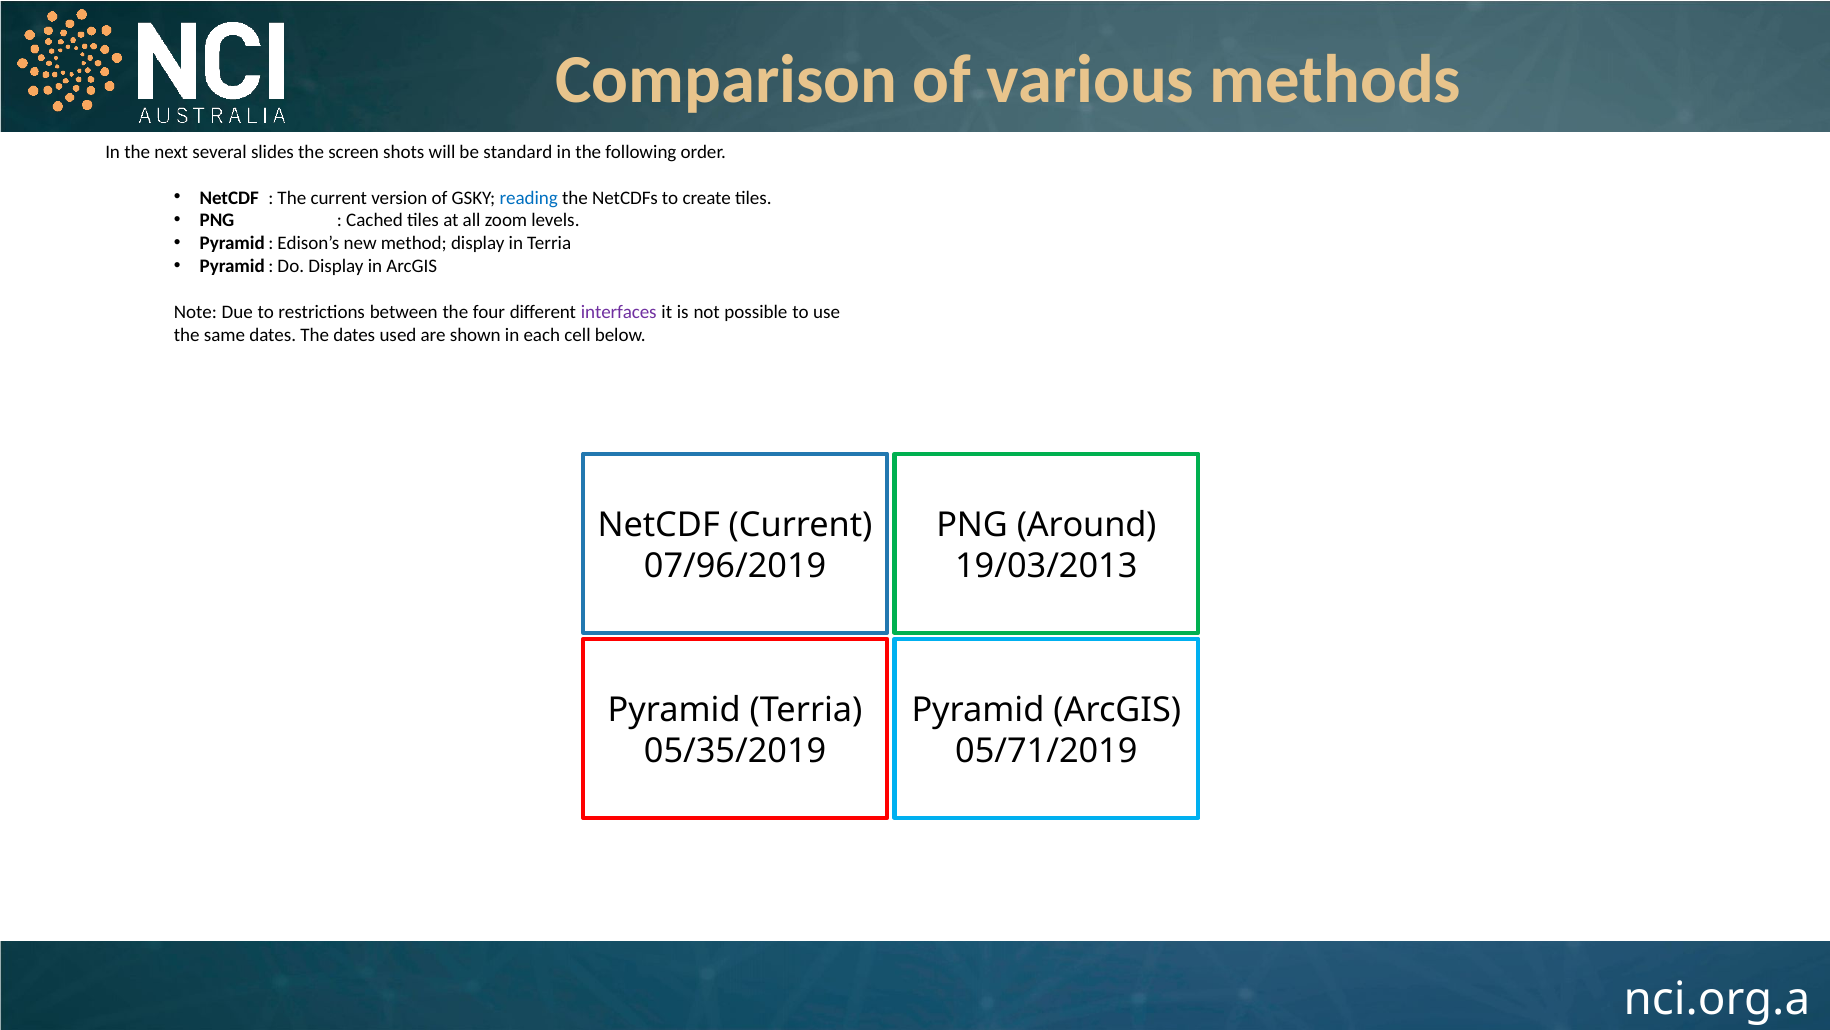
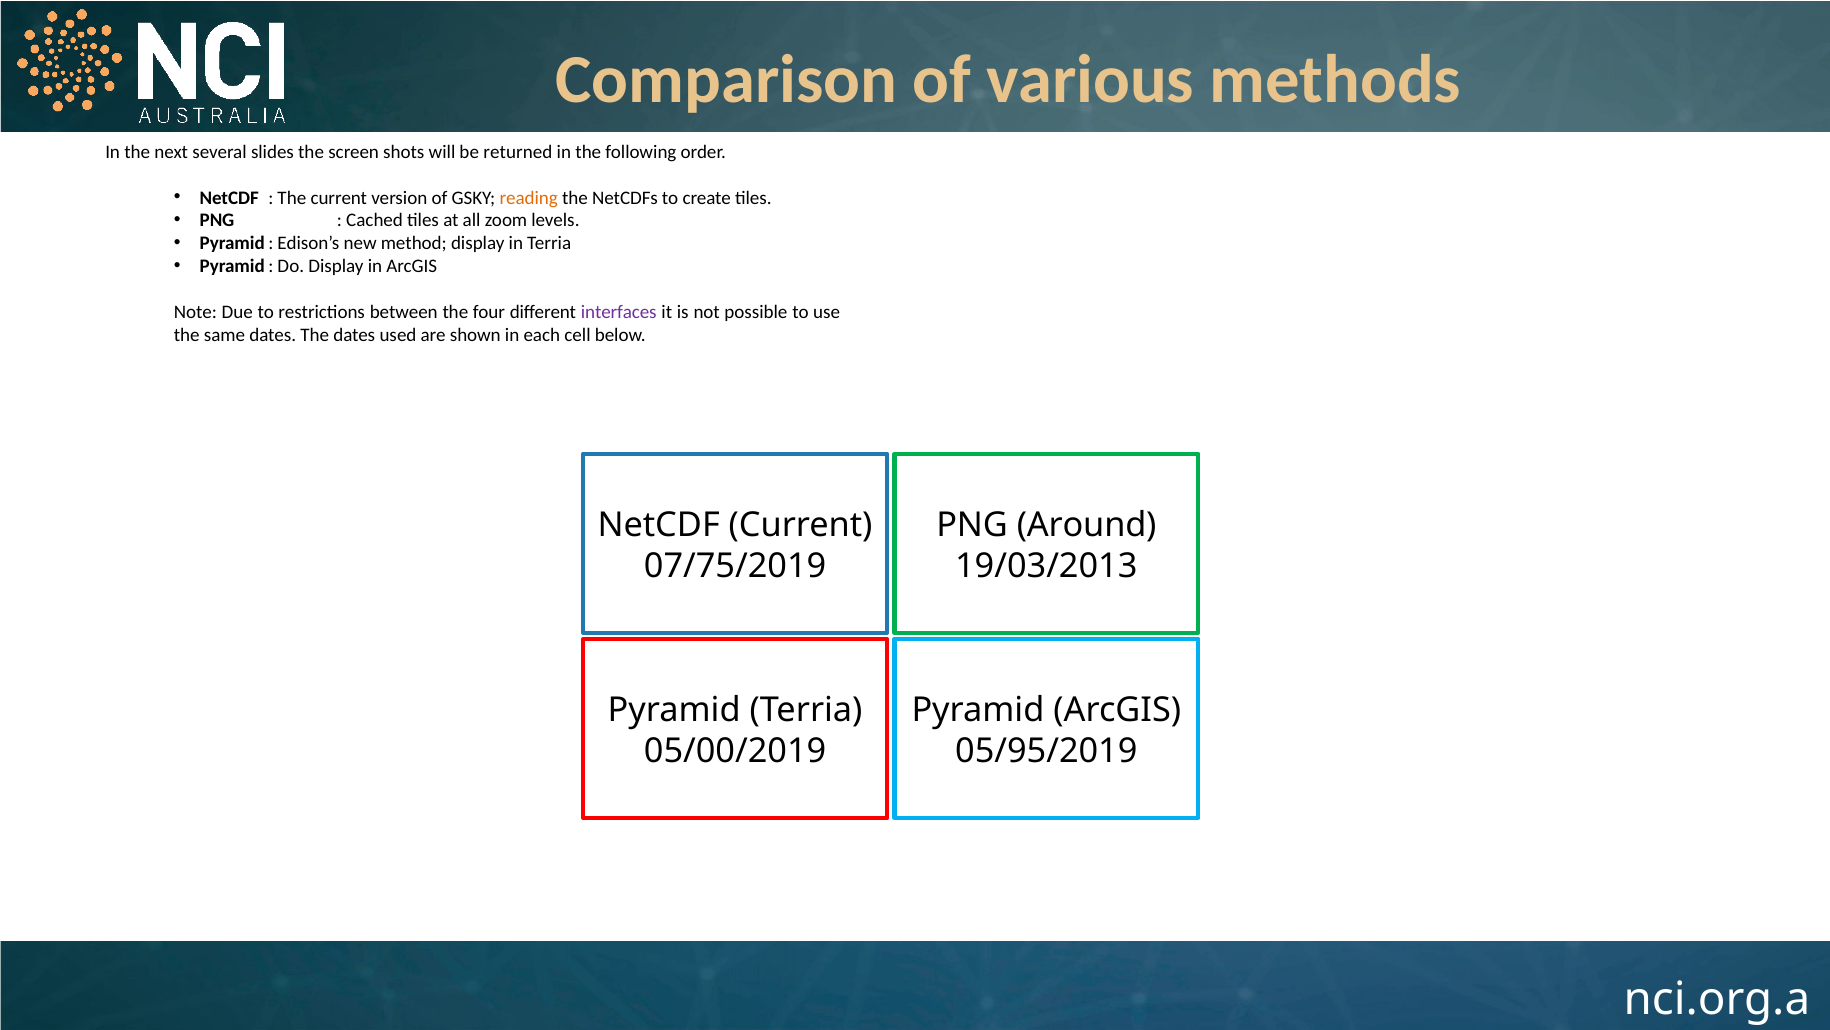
standard: standard -> returned (518, 152)
reading colour: blue -> orange (529, 198)
07/96/2019: 07/96/2019 -> 07/75/2019 (735, 566)
05/35/2019: 05/35/2019 -> 05/00/2019 (735, 751)
05/71/2019: 05/71/2019 -> 05/95/2019 (1046, 751)
